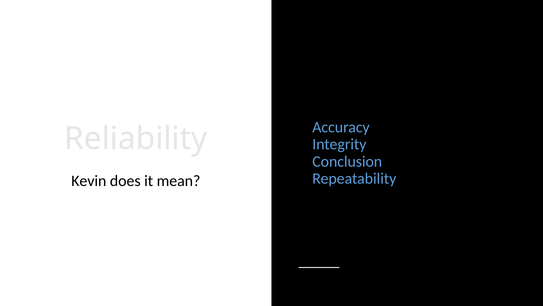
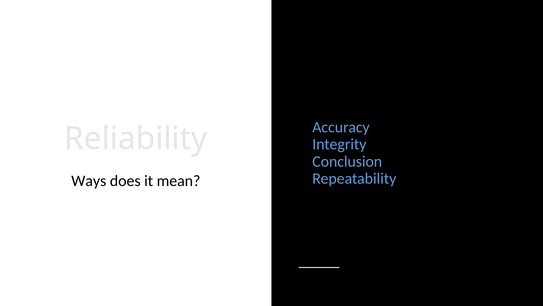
Kevin: Kevin -> Ways (89, 180)
